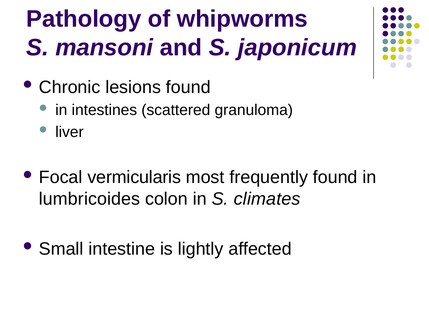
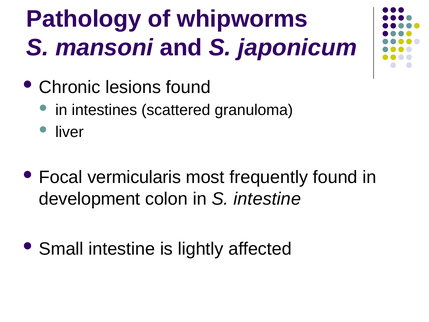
lumbricoides: lumbricoides -> development (90, 199)
S climates: climates -> intestine (267, 199)
